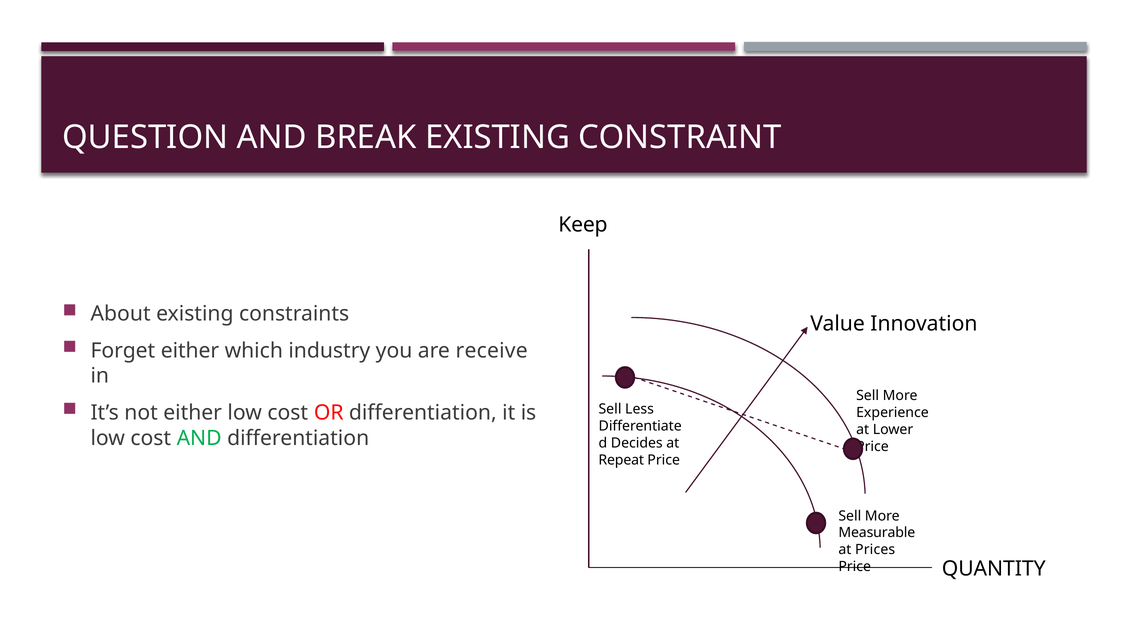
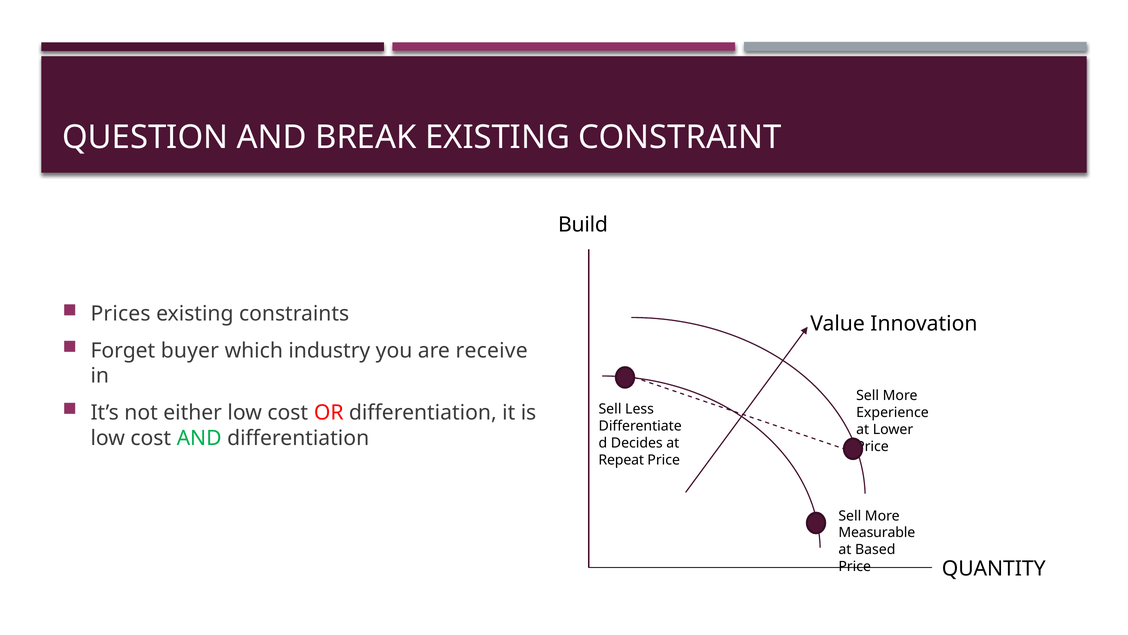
Keep: Keep -> Build (583, 224)
About: About -> Prices (121, 314)
Forget either: either -> buyer (190, 350)
Prices: Prices -> Based (875, 549)
